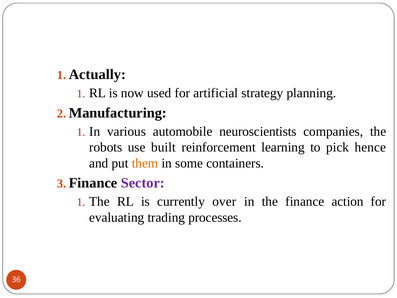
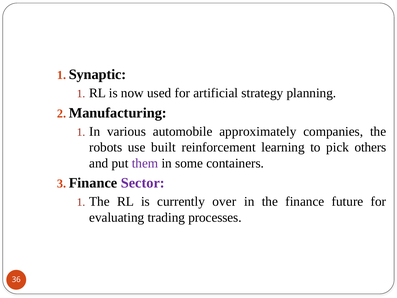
Actually: Actually -> Synaptic (97, 74)
neuroscientists: neuroscientists -> approximately (258, 131)
hence: hence -> others (370, 147)
them colour: orange -> purple (145, 163)
action: action -> future (348, 201)
